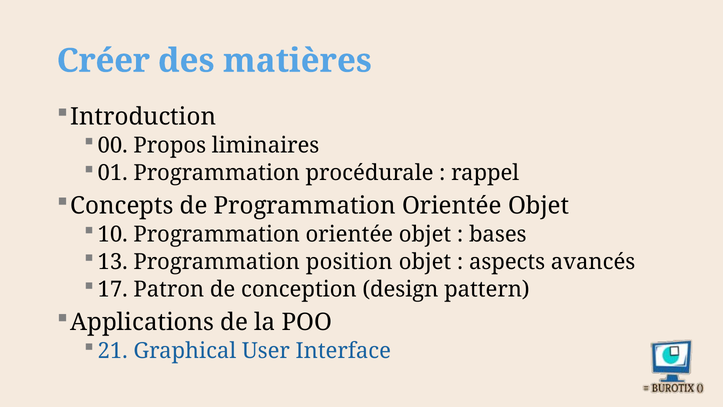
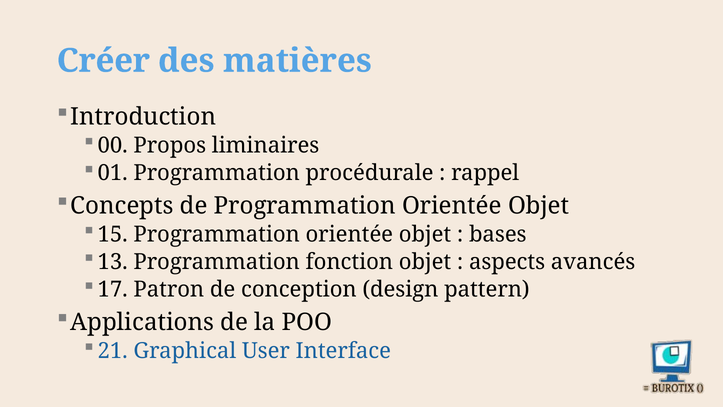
10: 10 -> 15 (113, 234)
position: position -> fonction (349, 262)
